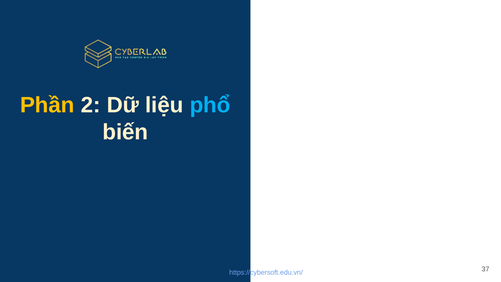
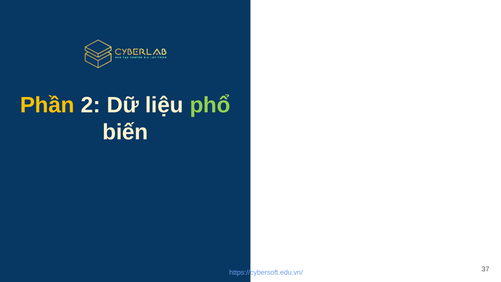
phổ colour: light blue -> light green (210, 105)
